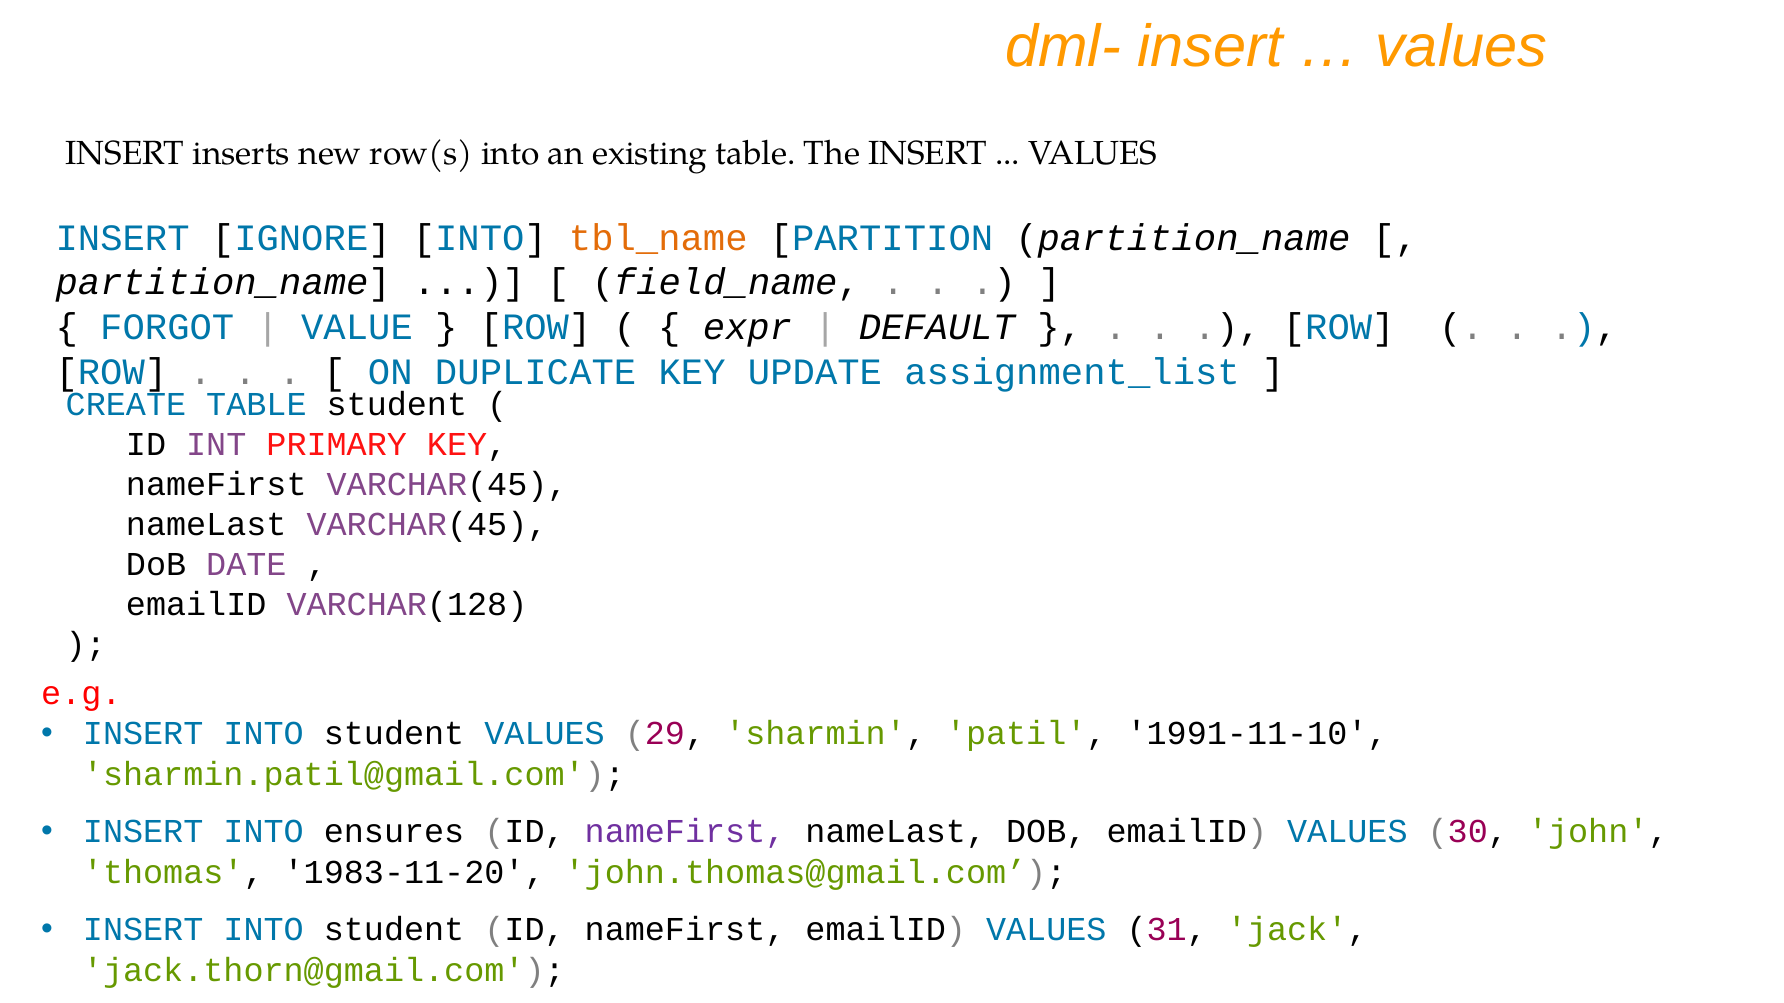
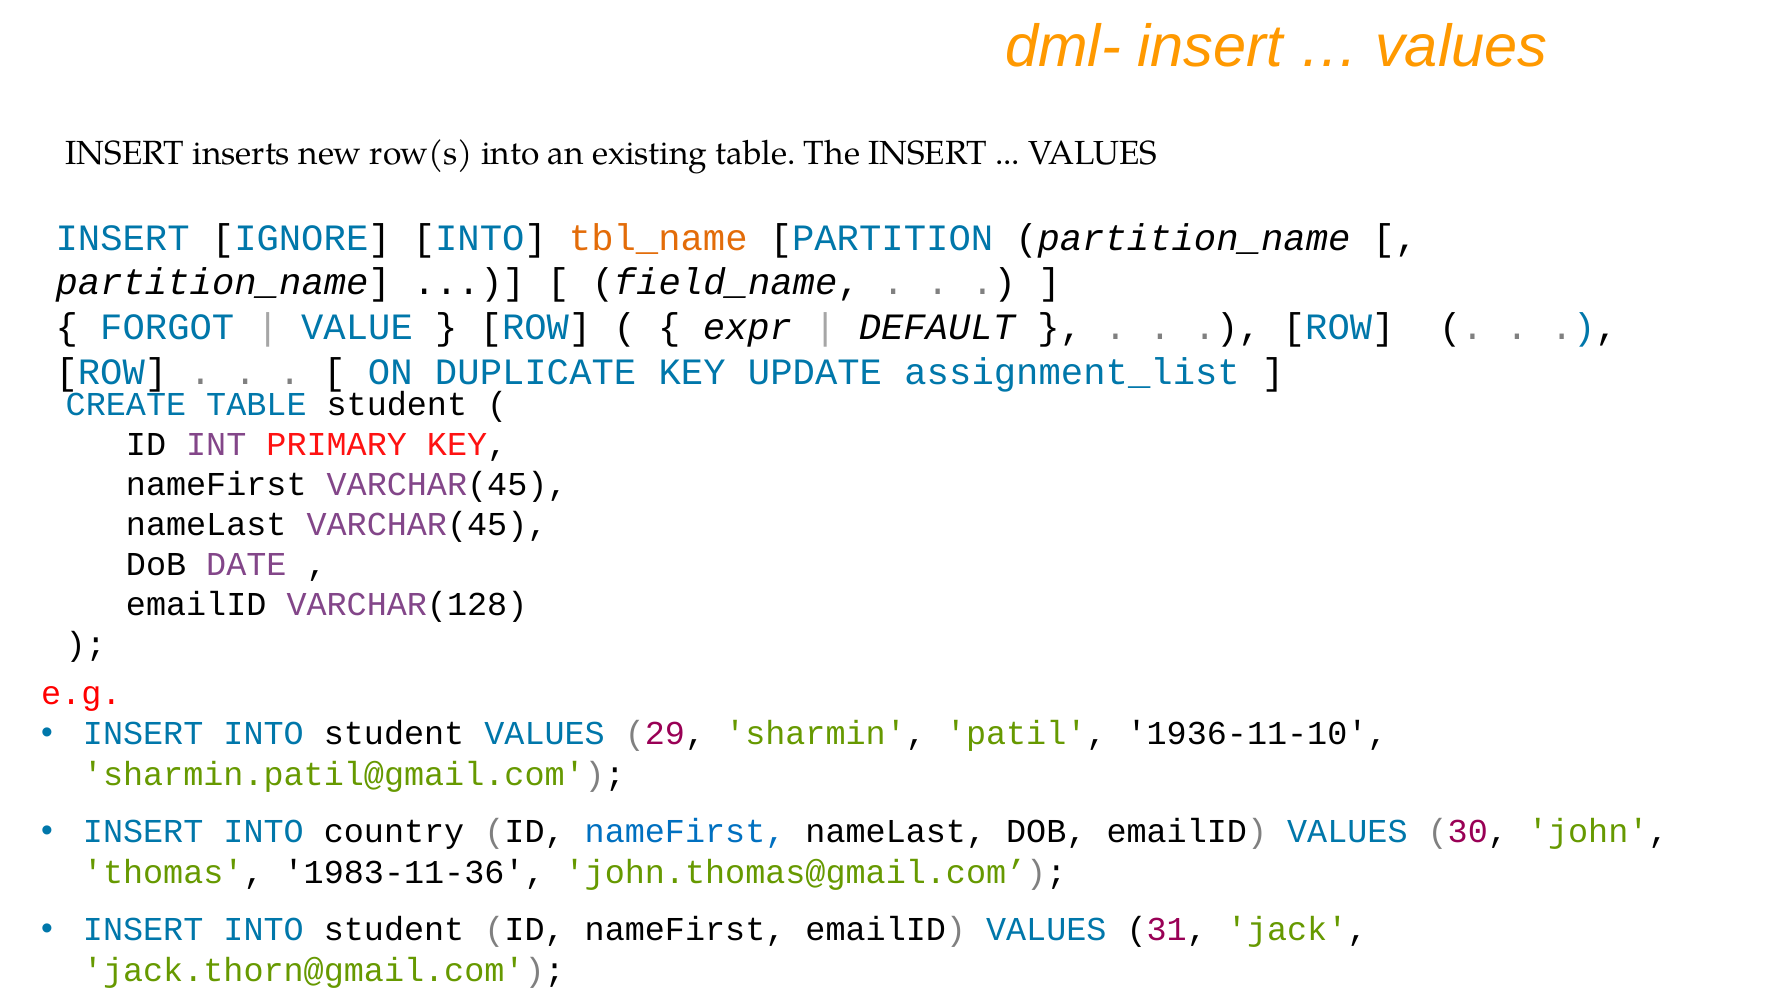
1991-11-10: 1991-11-10 -> 1936-11-10 (1257, 734)
ensures: ensures -> country (394, 832)
nameFirst colour: purple -> blue (685, 832)
1983-11-20: 1983-11-20 -> 1983-11-36 (414, 872)
